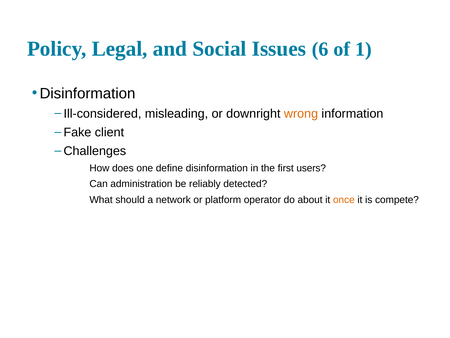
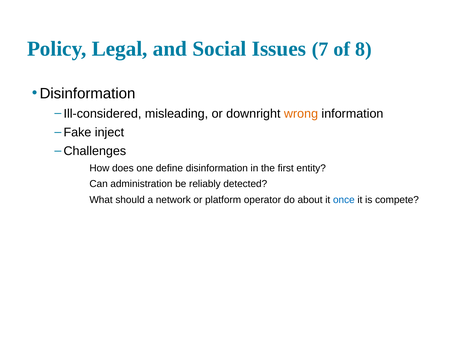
6: 6 -> 7 (320, 49)
1: 1 -> 8 (363, 49)
client: client -> inject (109, 132)
users: users -> entity (311, 168)
once colour: orange -> blue (344, 199)
